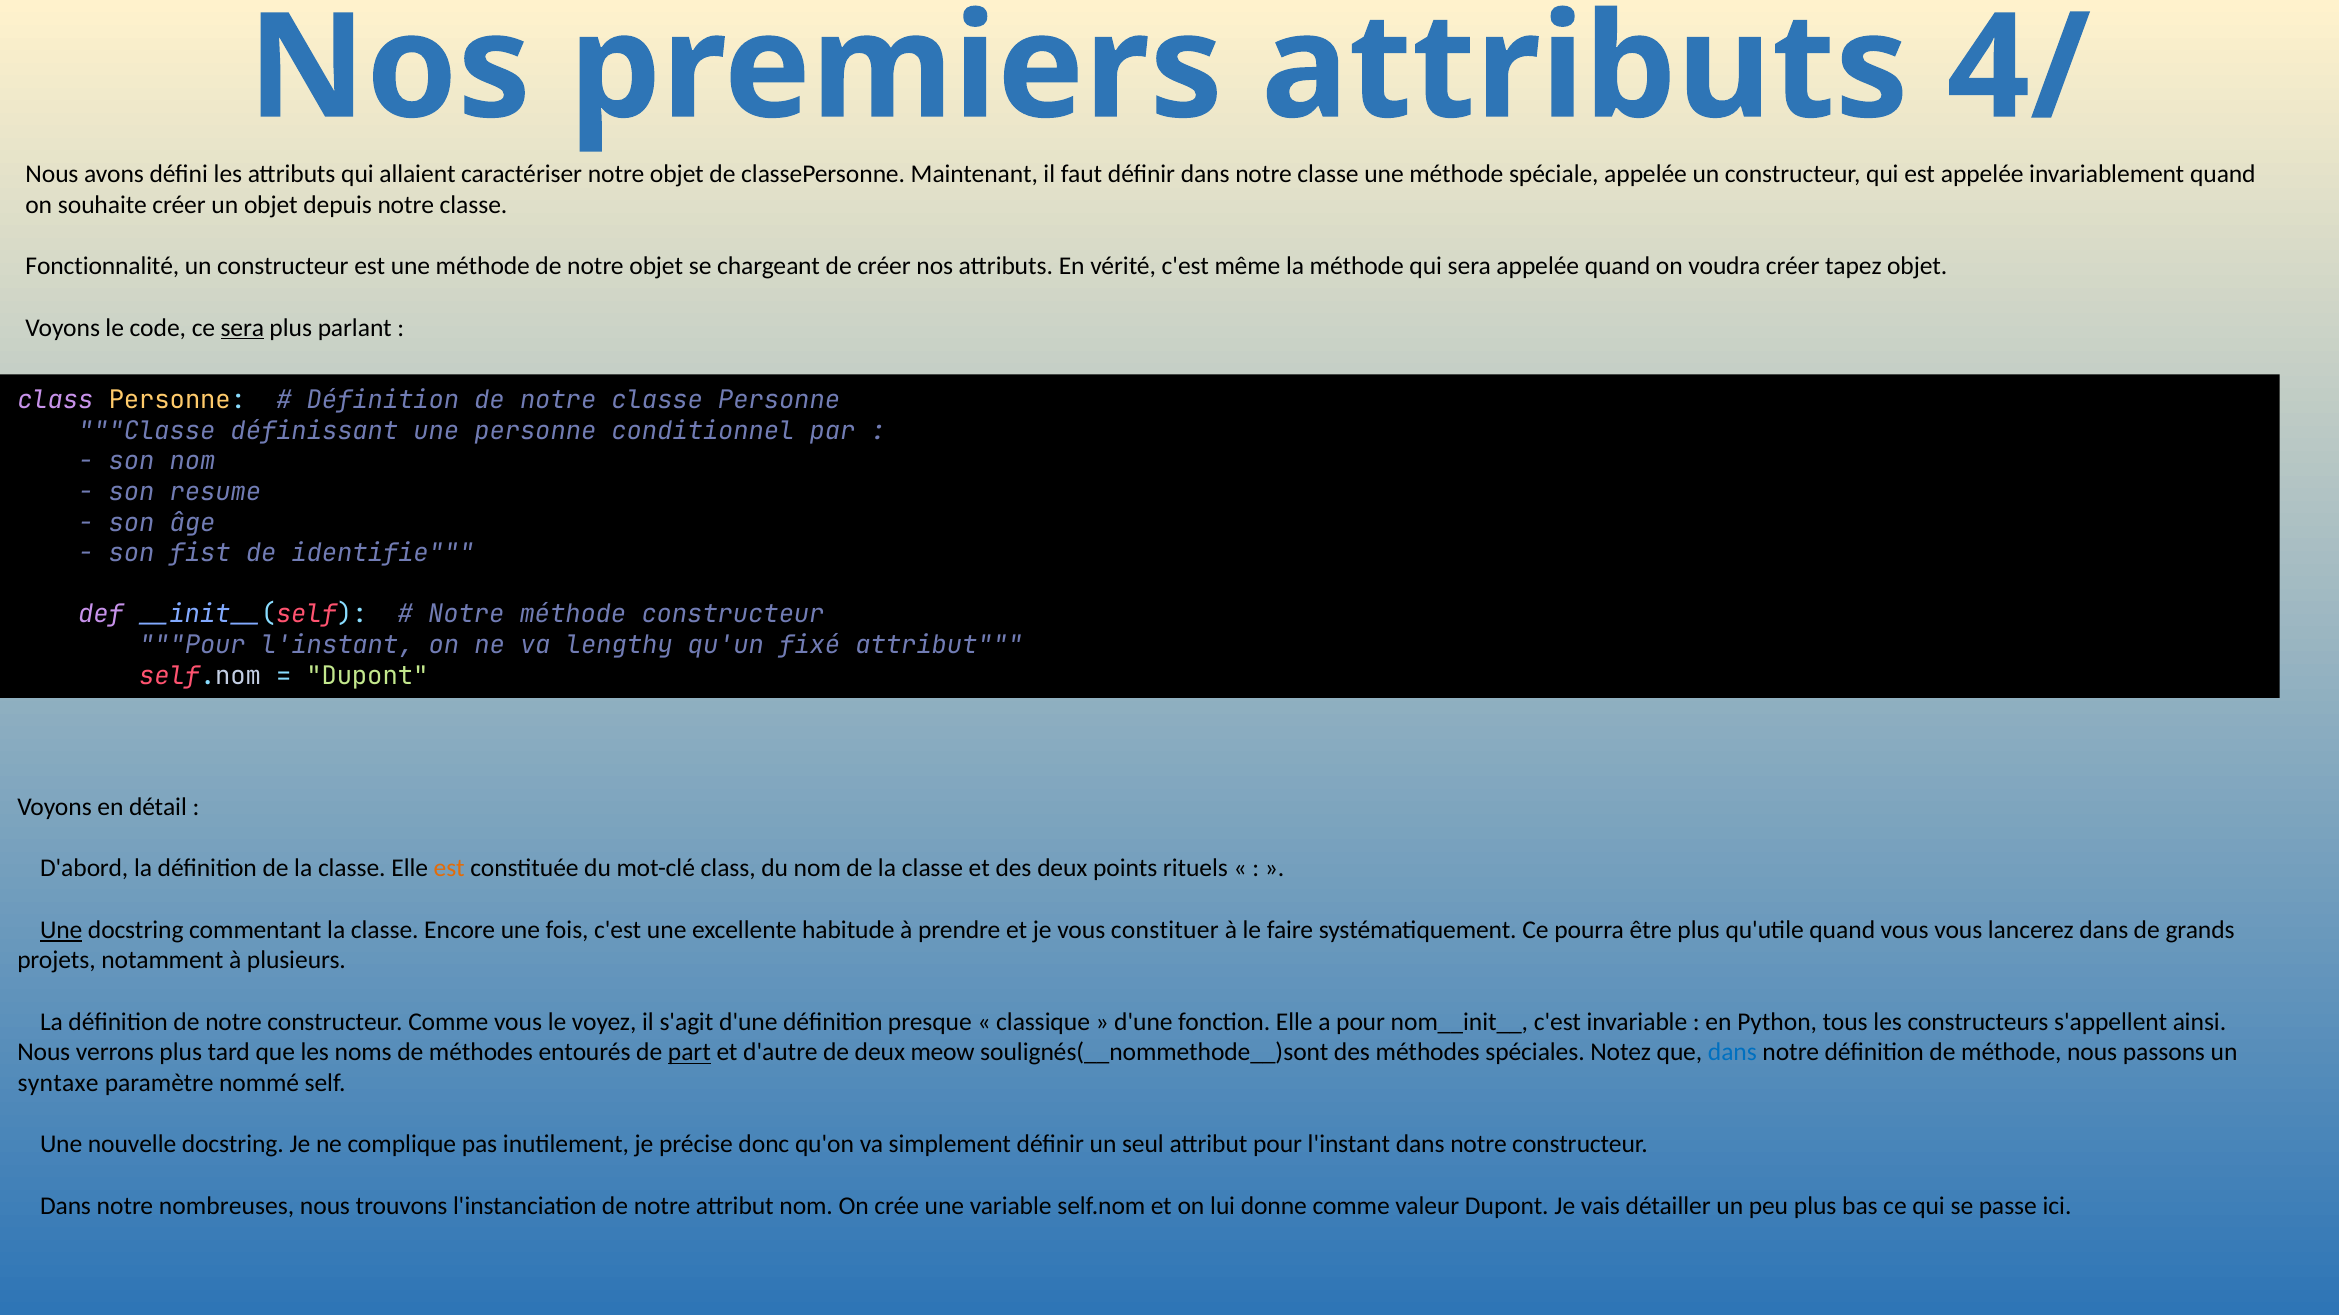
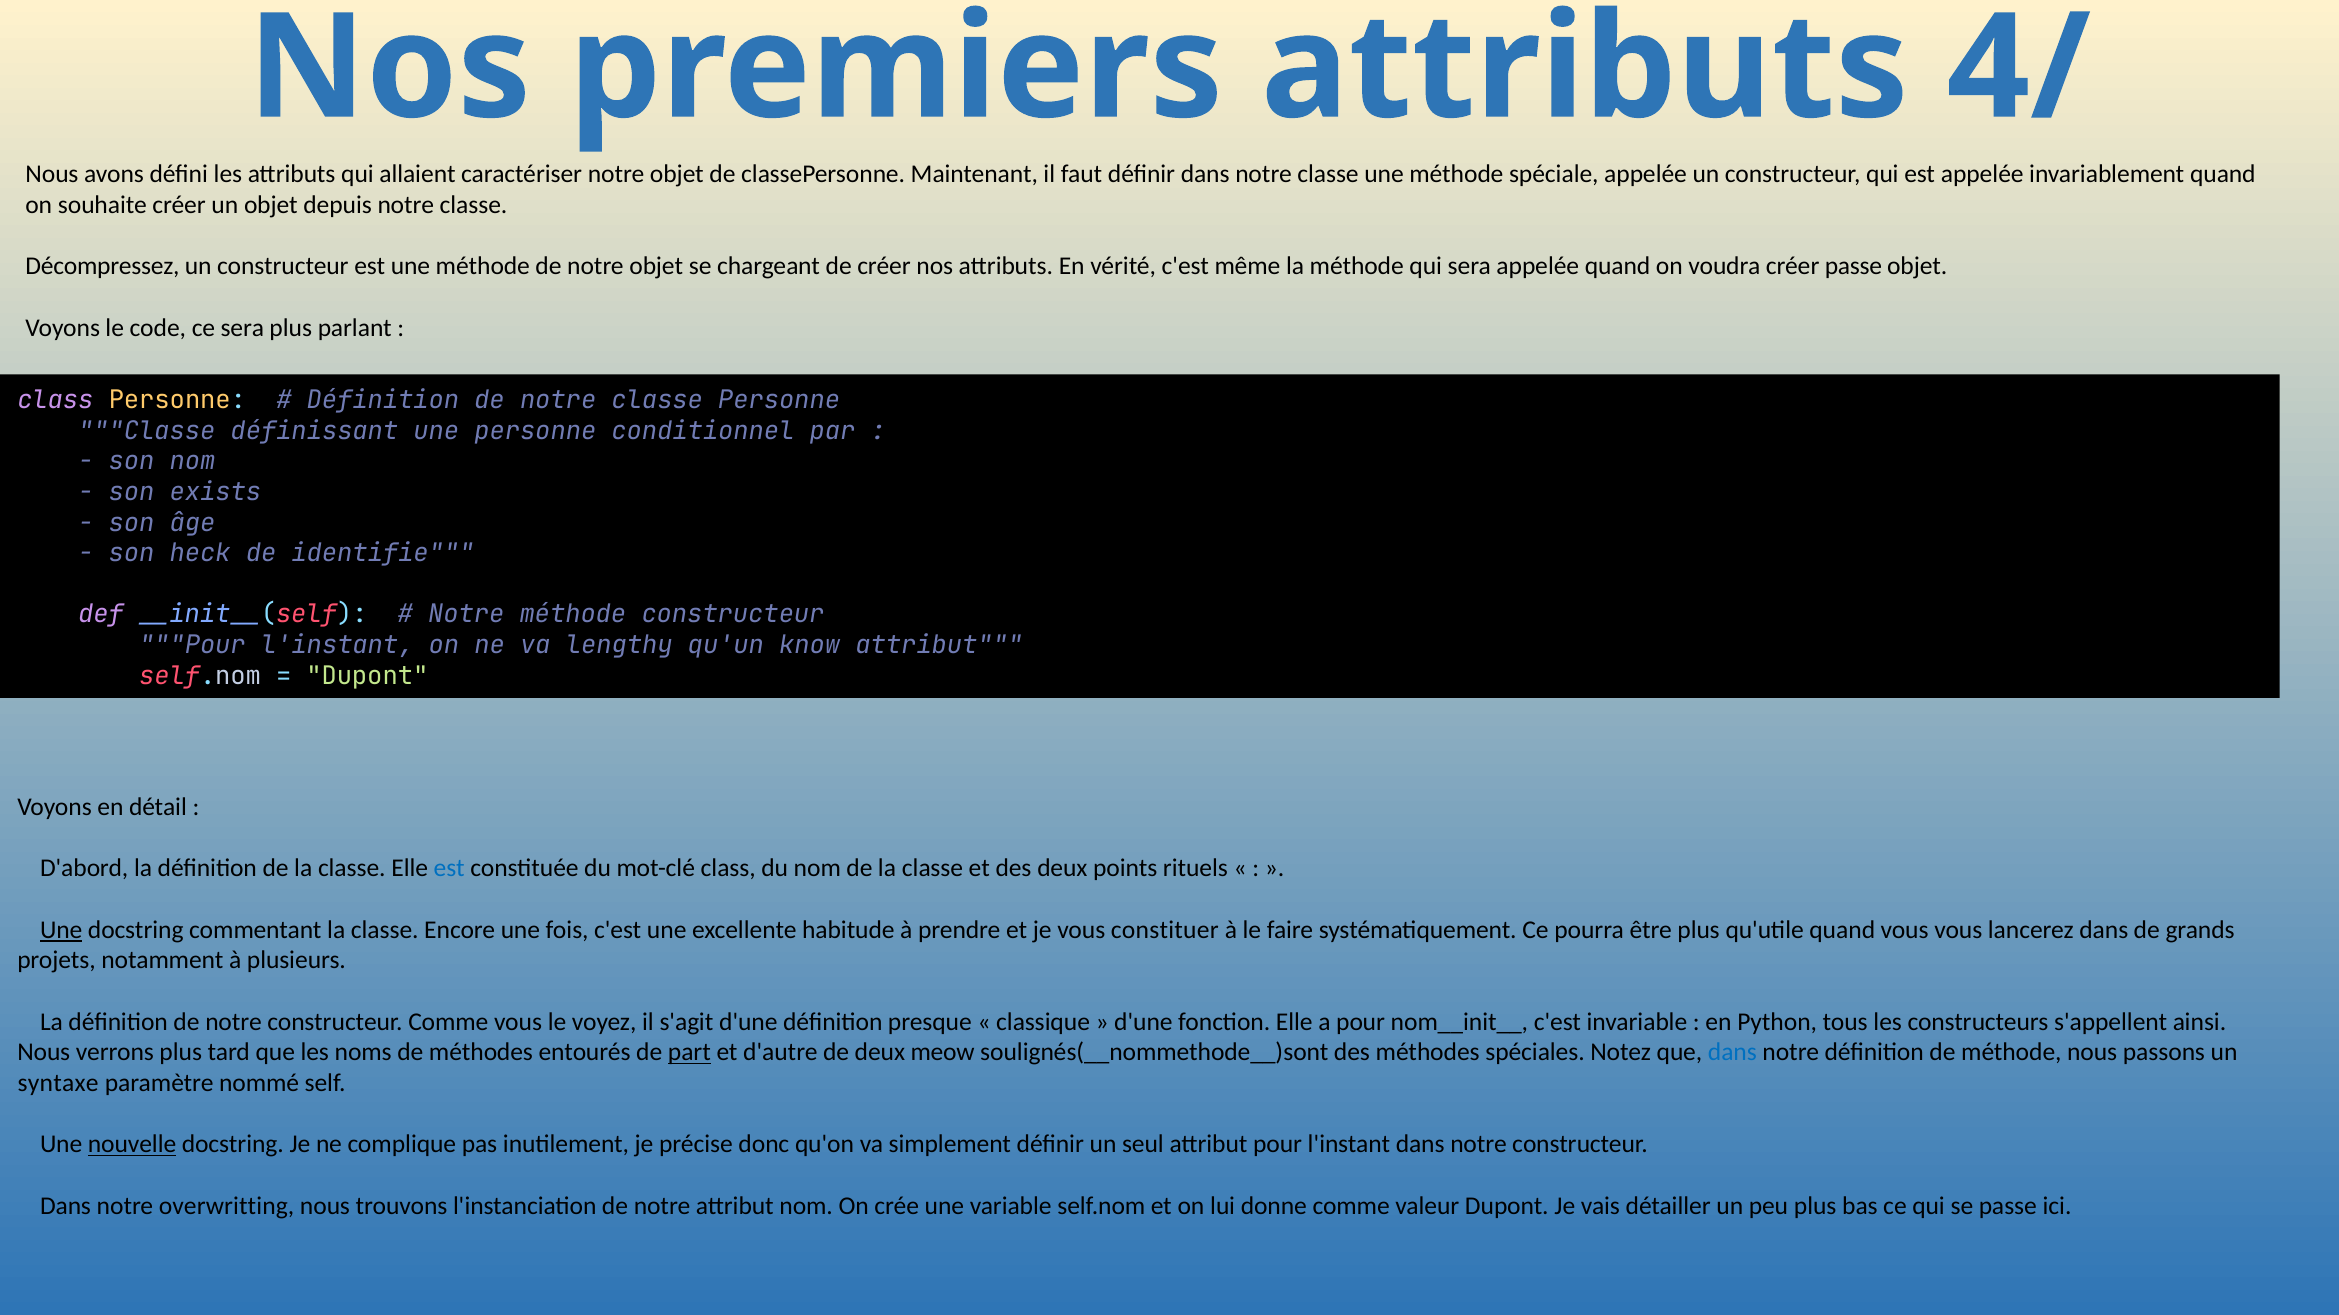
Fonctionnalité: Fonctionnalité -> Décompressez (102, 266)
créer tapez: tapez -> passe (1853, 266)
sera underline: present -> none (242, 328)
resume: resume -> exists (215, 492)
fist: fist -> heck (200, 554)
fixé: fixé -> know (810, 646)
est colour: orange -> blue (449, 869)
nouvelle underline: none -> present (132, 1145)
nombreuses: nombreuses -> overwritting (227, 1206)
